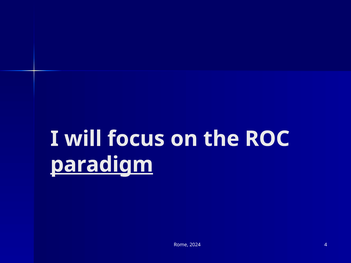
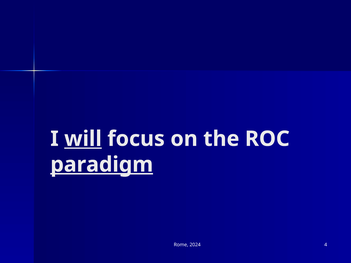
will underline: none -> present (83, 139)
